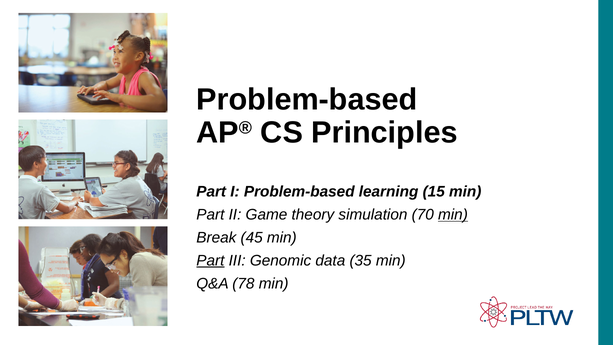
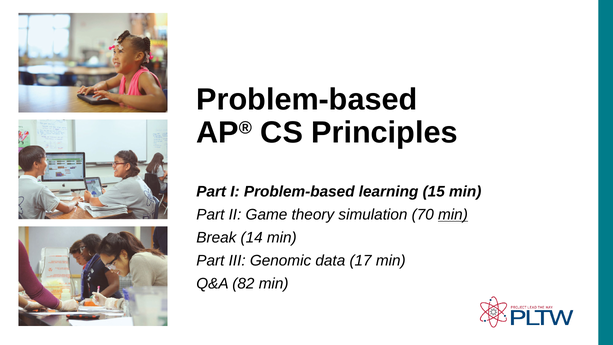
45: 45 -> 14 (252, 237)
Part underline: present -> none (210, 260)
35: 35 -> 17 (361, 260)
78: 78 -> 82 (243, 283)
